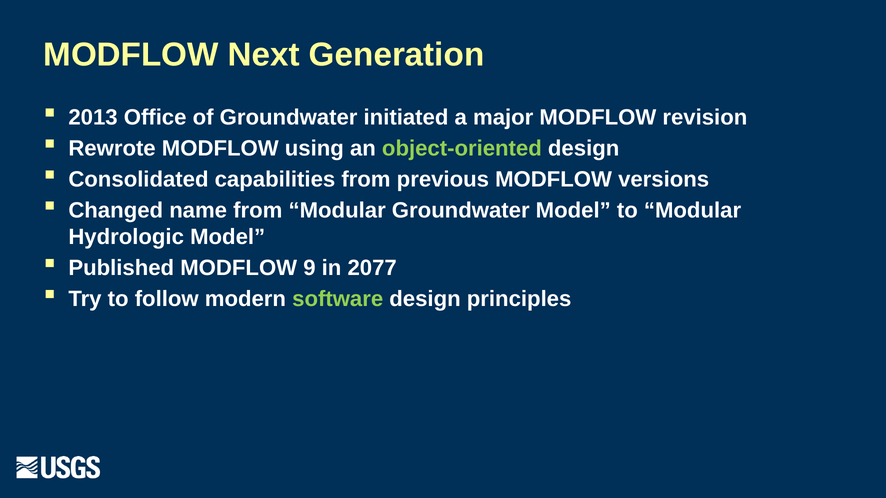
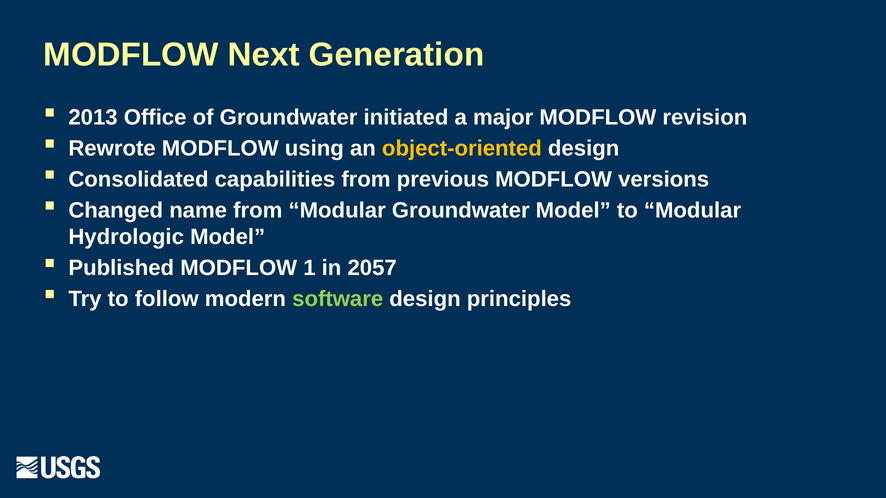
object-oriented colour: light green -> yellow (462, 149)
9: 9 -> 1 (309, 268)
2077: 2077 -> 2057 (372, 268)
